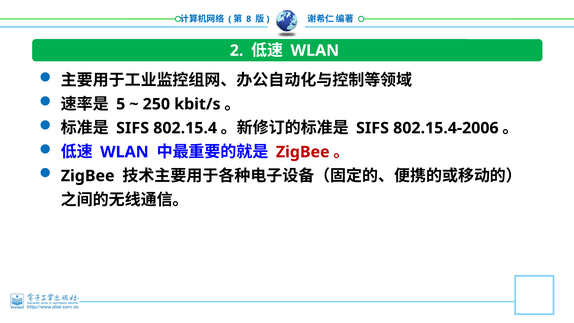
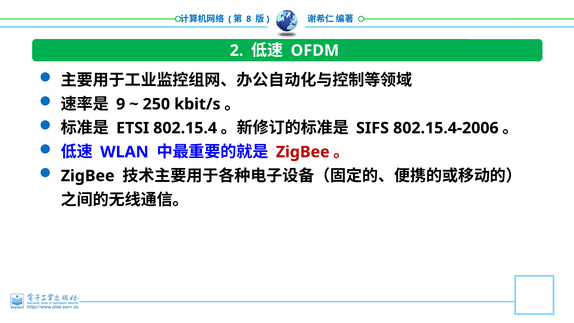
WLAN: WLAN -> OFDM (315, 51)
5: 5 -> 9 (121, 104)
SIFS: SIFS -> ETSI (133, 128)
